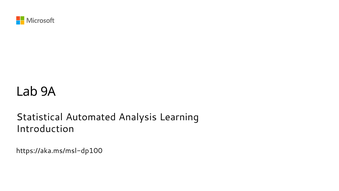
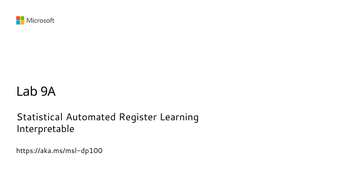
Analysis: Analysis -> Register (138, 117)
Introduction: Introduction -> Interpretable (45, 129)
